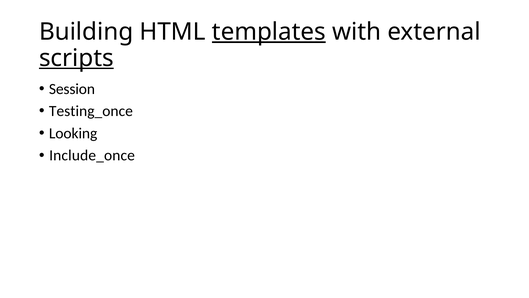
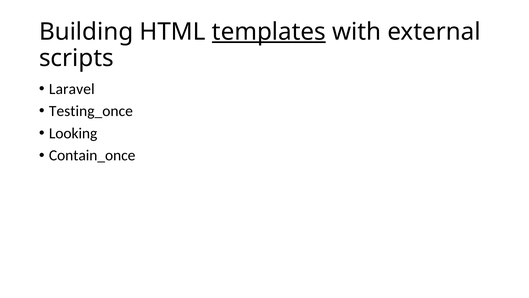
scripts underline: present -> none (76, 58)
Session: Session -> Laravel (72, 89)
Include_once: Include_once -> Contain_once (92, 155)
